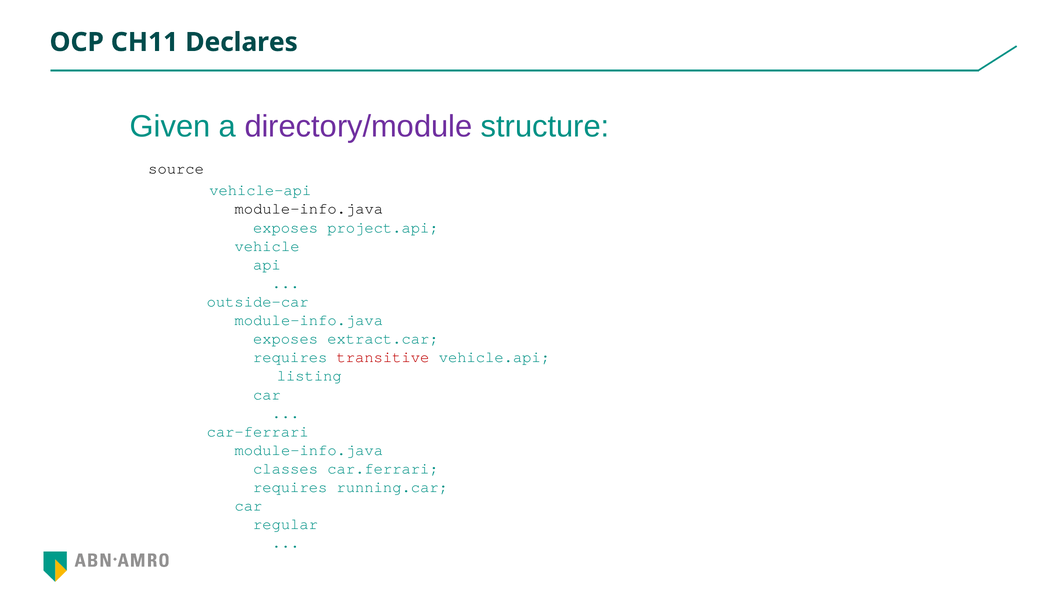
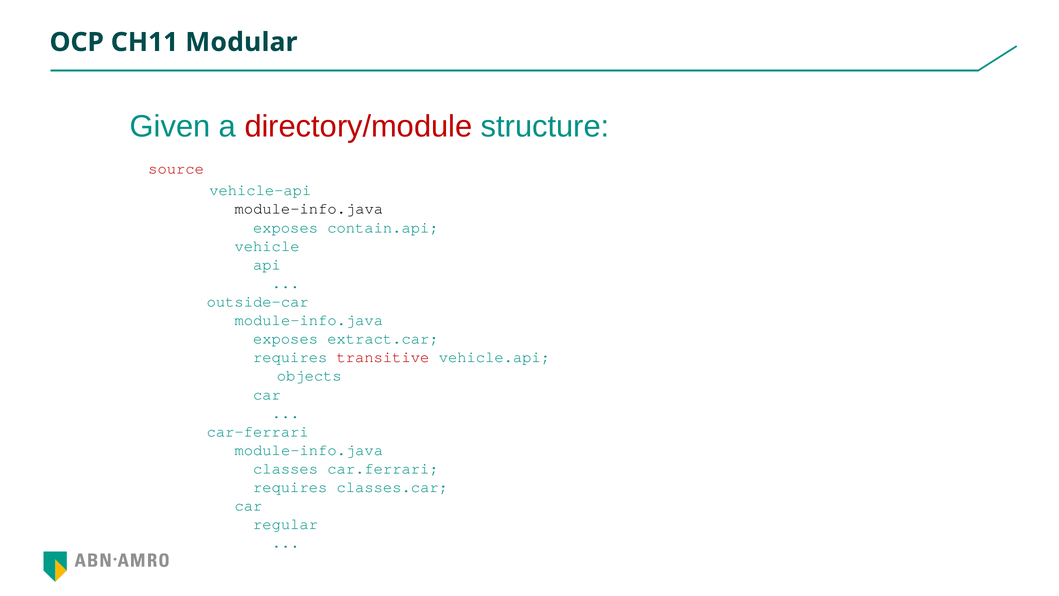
Declares: Declares -> Modular (241, 42)
directory/module colour: purple -> red (358, 126)
source colour: black -> red (176, 169)
project.api: project.api -> contain.api (383, 227)
listing: listing -> objects (309, 376)
running.car: running.car -> classes.car (392, 487)
